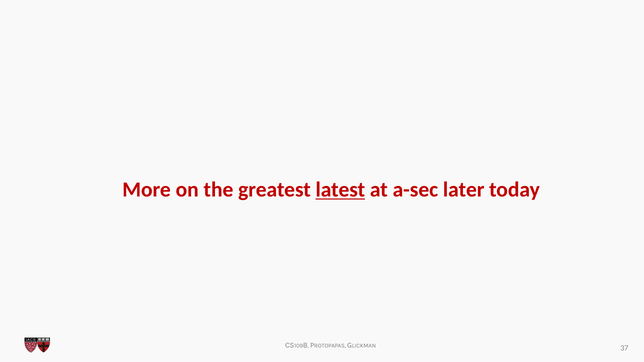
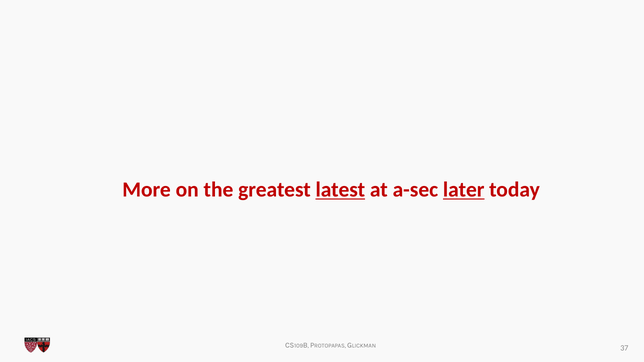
later underline: none -> present (464, 190)
